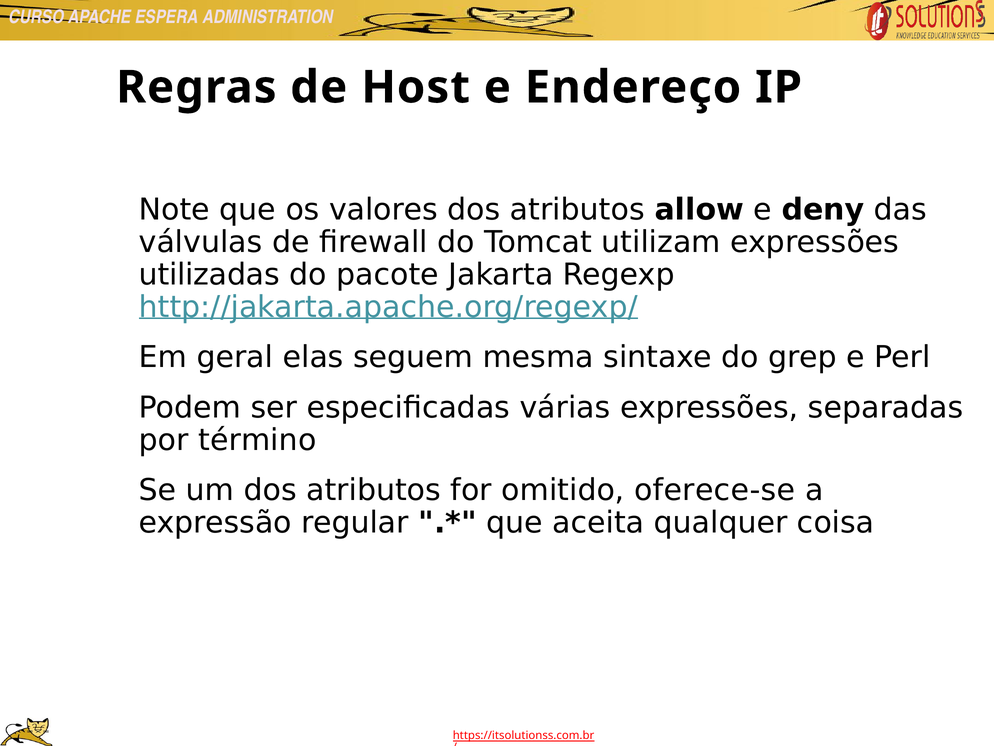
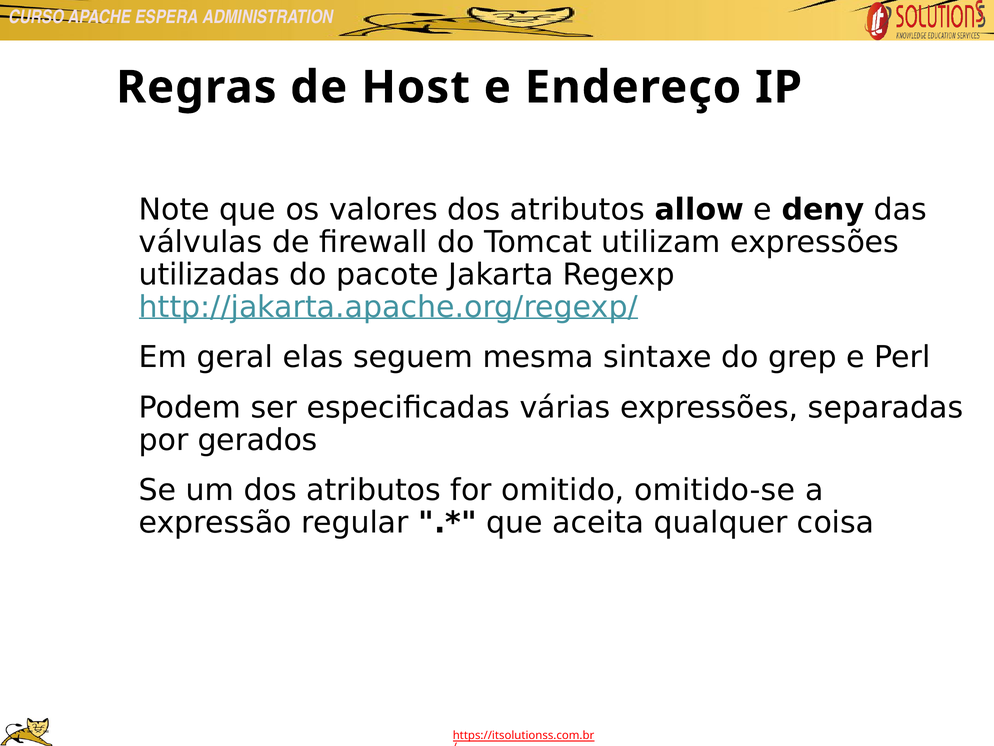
término: término -> gerados (257, 440)
oferece-se: oferece-se -> omitido-se (715, 490)
